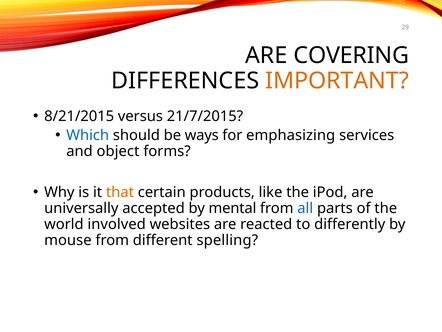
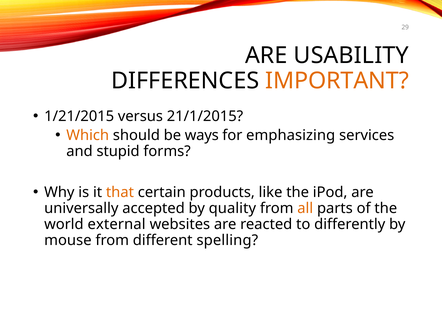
COVERING: COVERING -> USABILITY (351, 55)
8/21/2015: 8/21/2015 -> 1/21/2015 (79, 116)
21/7/2015: 21/7/2015 -> 21/1/2015 (205, 116)
Which colour: blue -> orange (88, 135)
object: object -> stupid (118, 151)
mental: mental -> quality (232, 208)
all colour: blue -> orange (305, 208)
involved: involved -> external (117, 224)
